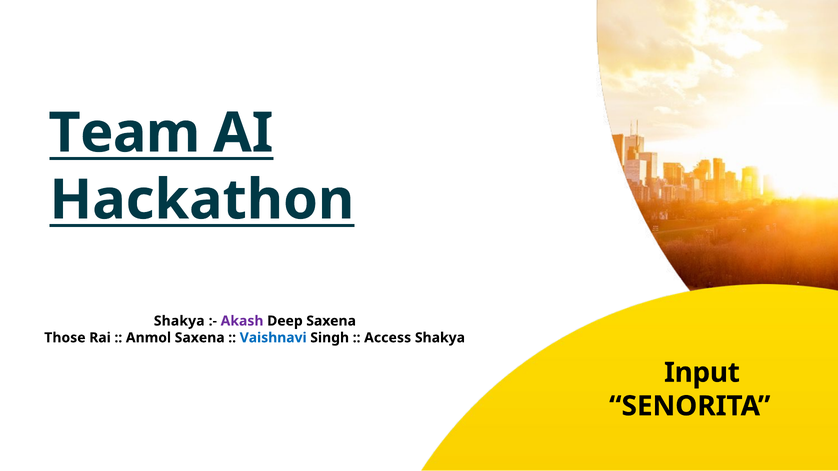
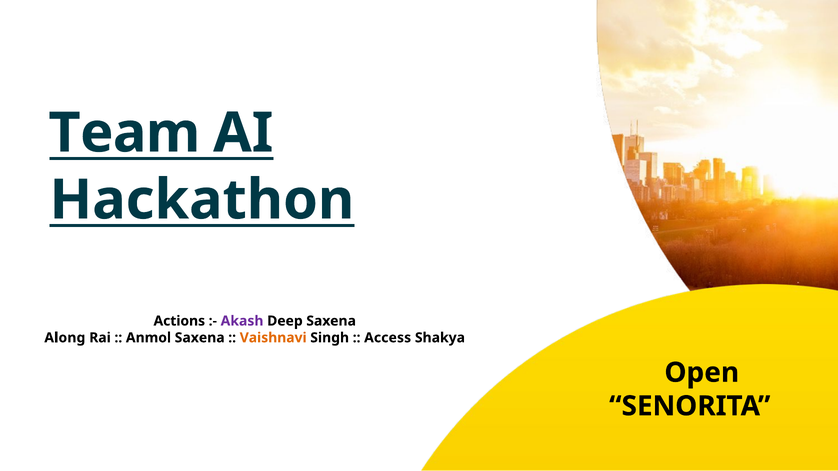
Shakya: Shakya -> Actions (179, 321)
Those: Those -> Along (65, 338)
Vaishnavi colour: blue -> orange (273, 338)
Input: Input -> Open (702, 373)
